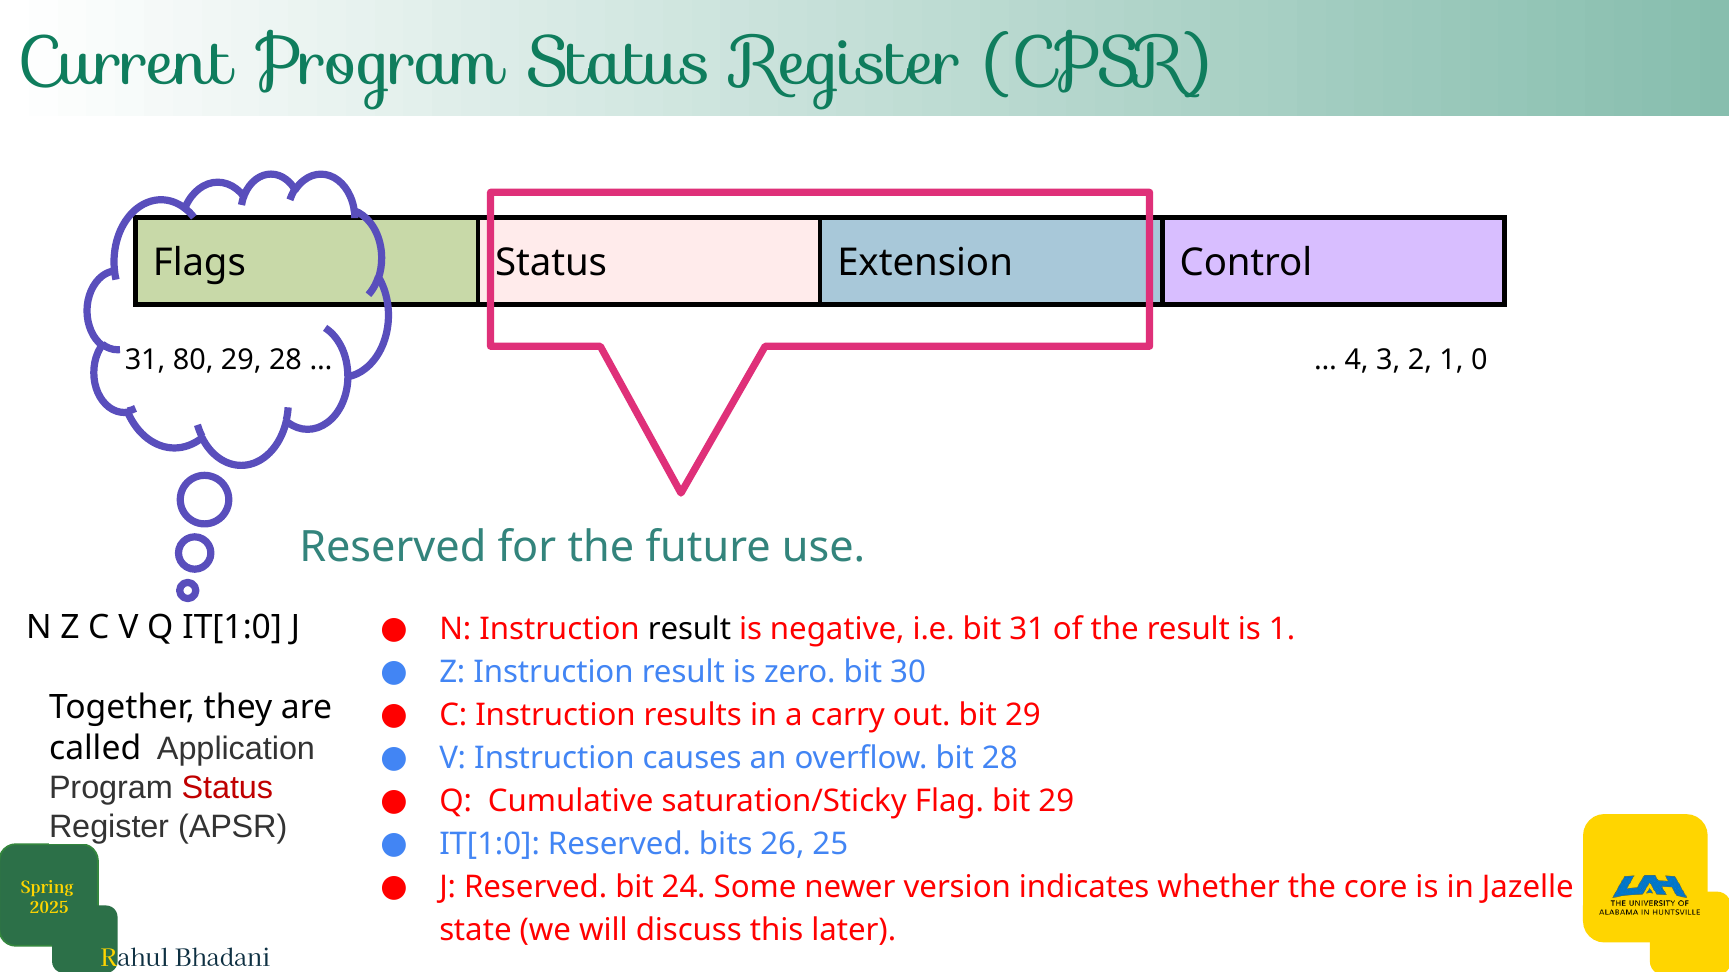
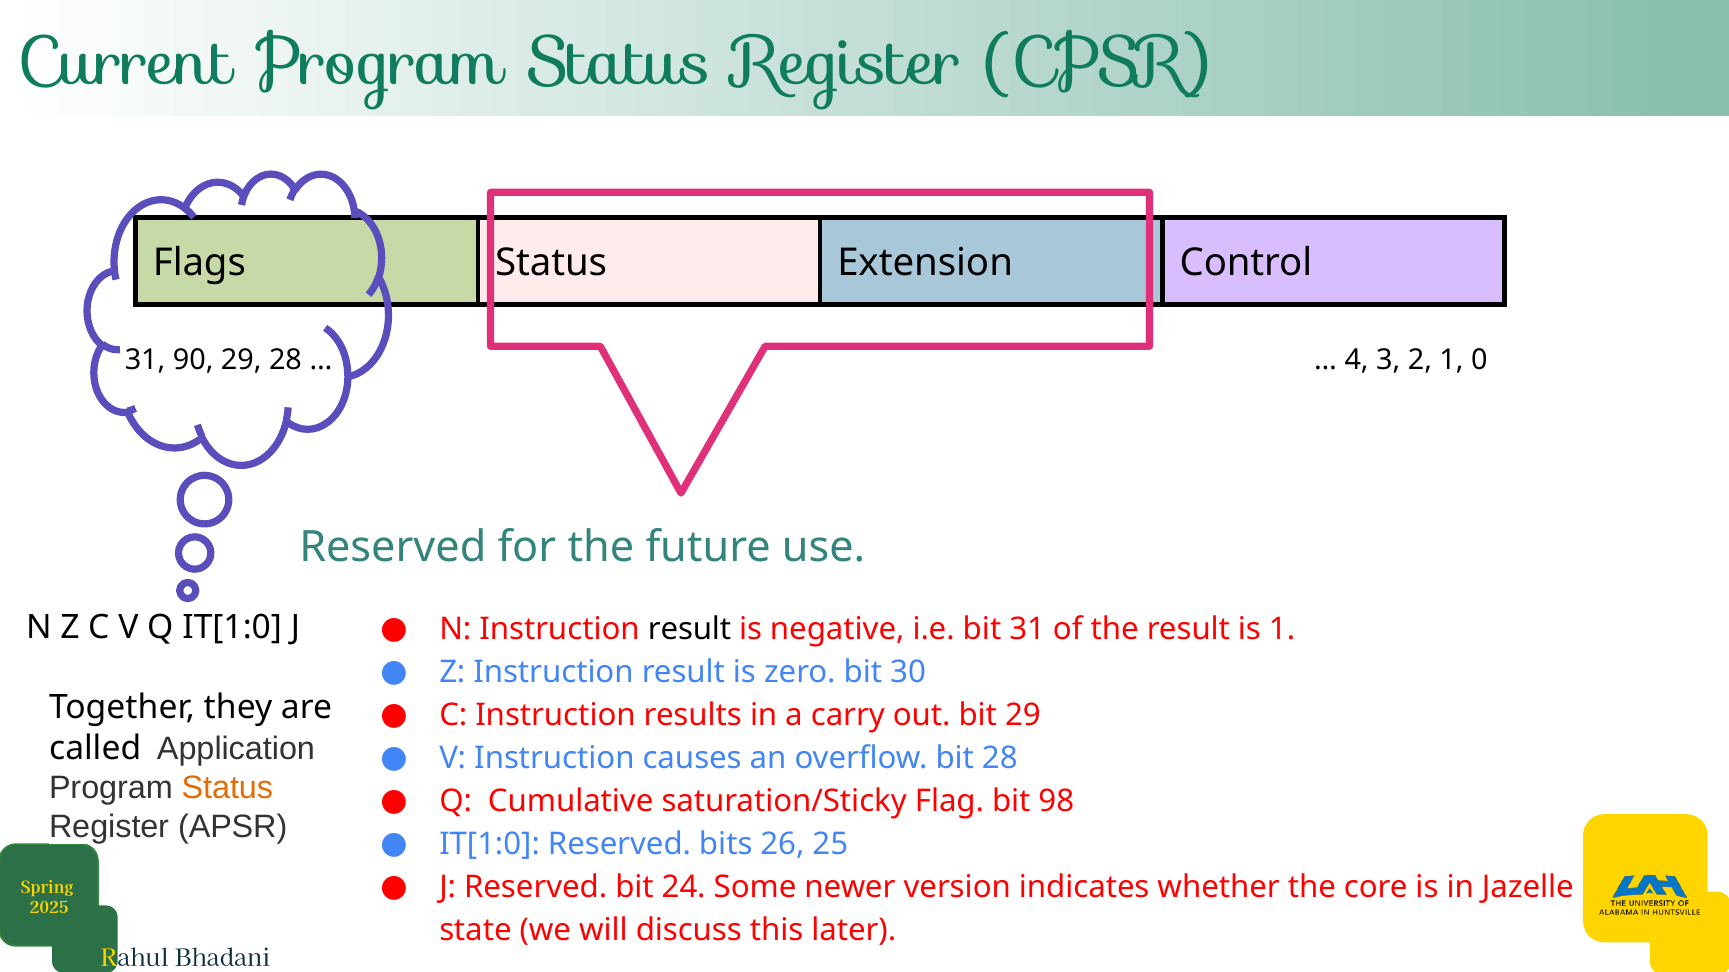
80: 80 -> 90 (193, 360)
Status colour: red -> orange (227, 788)
Flag bit 29: 29 -> 98 (1056, 802)
